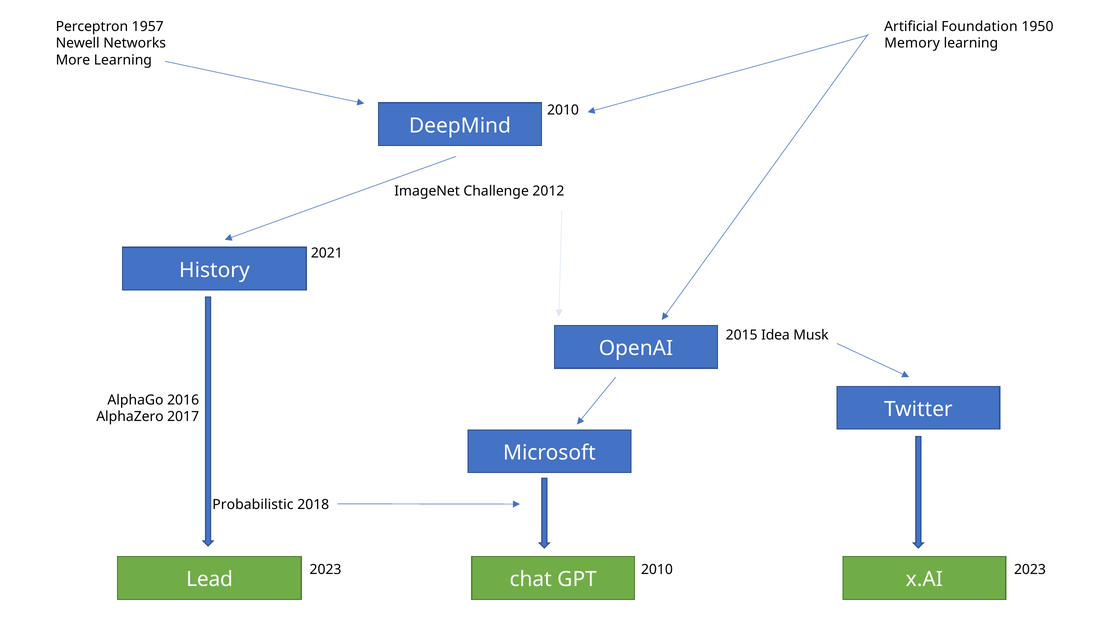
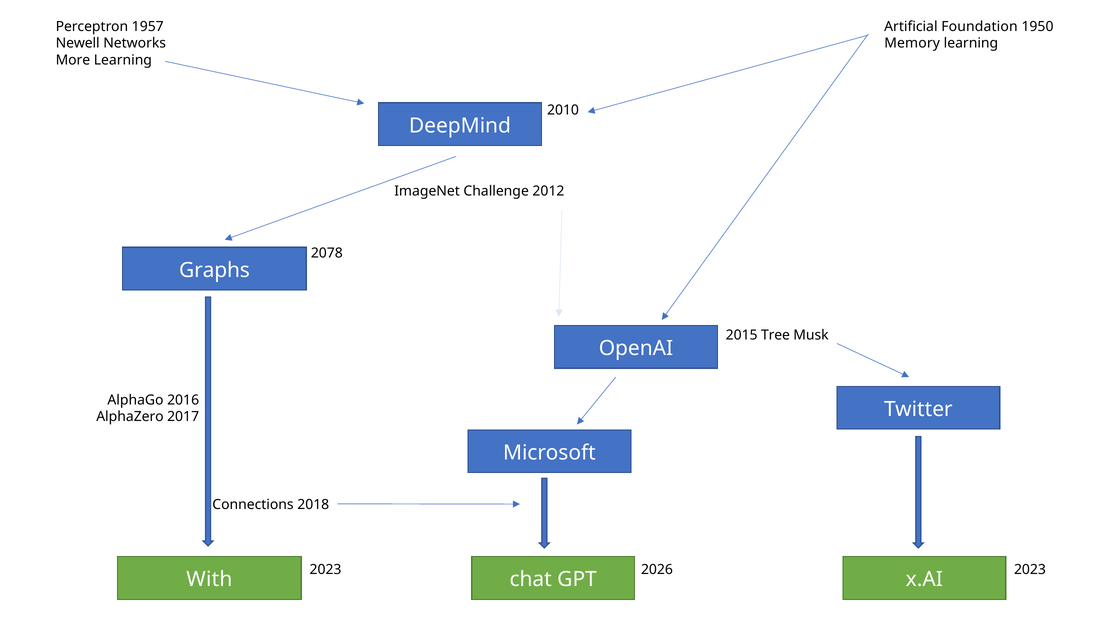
2021: 2021 -> 2078 (327, 253)
History: History -> Graphs (214, 270)
Idea: Idea -> Tree (775, 335)
Probabilistic: Probabilistic -> Connections (253, 505)
2010: 2010 -> 2026 (657, 570)
Lead: Lead -> With (209, 579)
